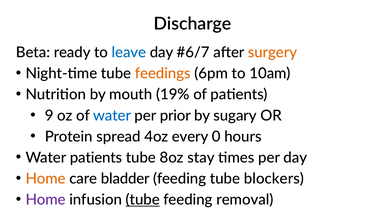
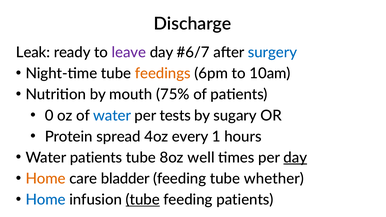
Beta: Beta -> Leak (33, 53)
leave colour: blue -> purple (129, 53)
surgery colour: orange -> blue (273, 53)
19%: 19% -> 75% (173, 95)
9: 9 -> 0 (49, 116)
prior: prior -> tests (175, 116)
0: 0 -> 1 (216, 137)
stay: stay -> well (201, 158)
day underline: none -> present (295, 158)
blockers: blockers -> whether (274, 179)
Home colour: purple -> blue (46, 200)
feeding removal: removal -> patients (245, 200)
